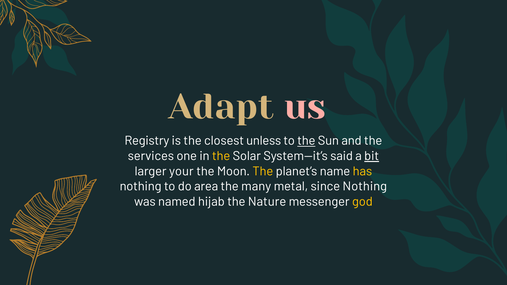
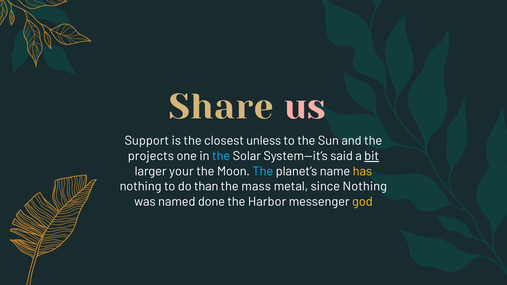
Adapt: Adapt -> Share (221, 107)
Registry: Registry -> Support (147, 141)
the underline: present -> none (306, 141)
services: services -> projects (151, 156)
the colour: yellow -> light blue (221, 156)
The colour: yellow -> light blue (263, 171)
area: area -> than (206, 187)
many: many -> mass (256, 187)
hijab: hijab -> done (211, 202)
Nature: Nature -> Harbor (267, 202)
